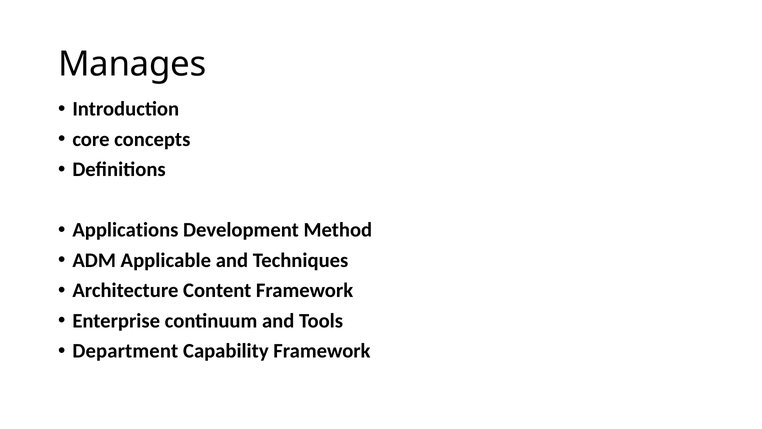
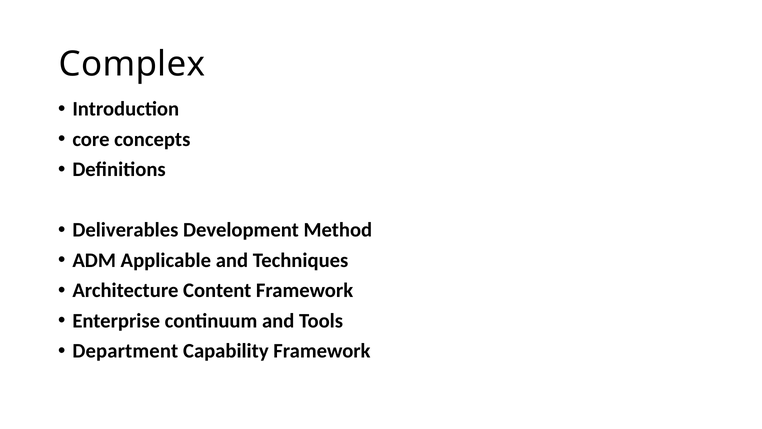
Manages: Manages -> Complex (132, 64)
Applications: Applications -> Deliverables (125, 230)
